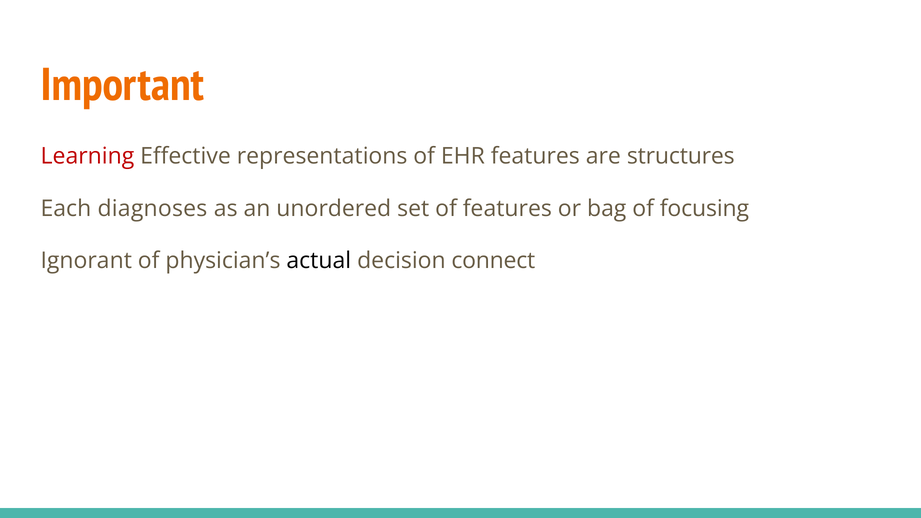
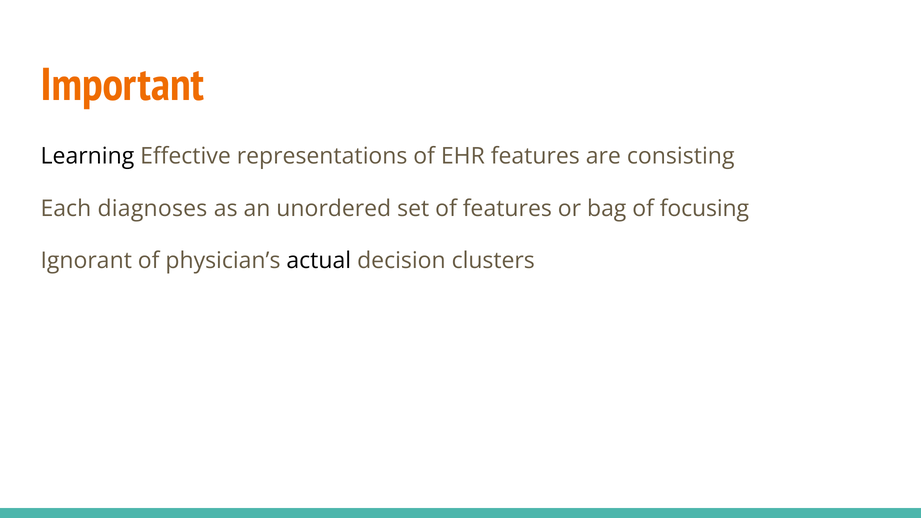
Learning colour: red -> black (87, 156)
structures: structures -> consisting (681, 156)
connect: connect -> clusters (493, 261)
